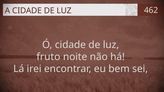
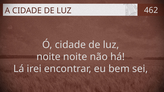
fruto: fruto -> noite (48, 57)
